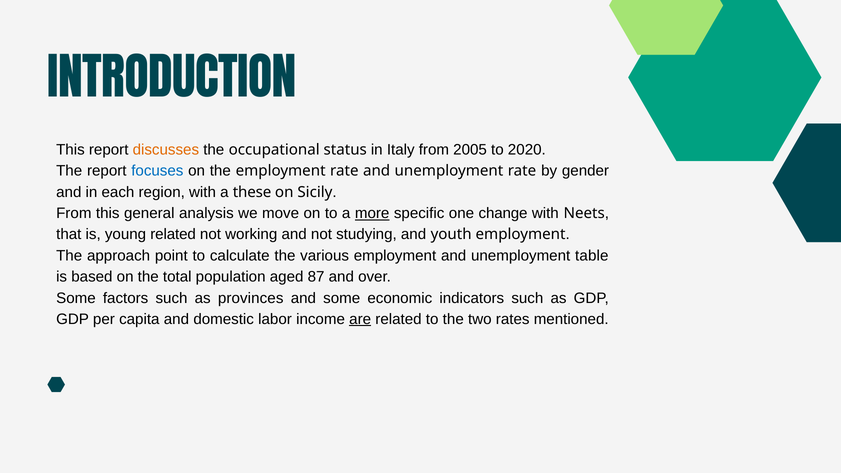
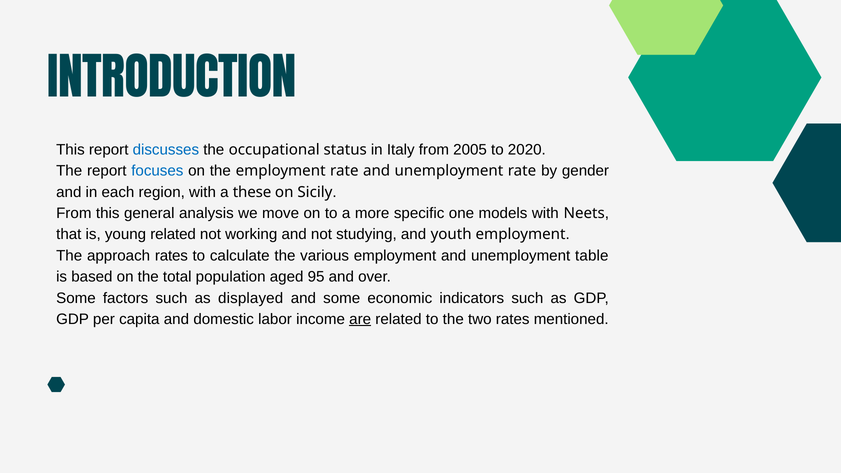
discusses colour: orange -> blue (166, 150)
more underline: present -> none (372, 213)
change: change -> models (503, 213)
approach point: point -> rates (171, 256)
87: 87 -> 95 (316, 277)
provinces: provinces -> displayed (251, 298)
